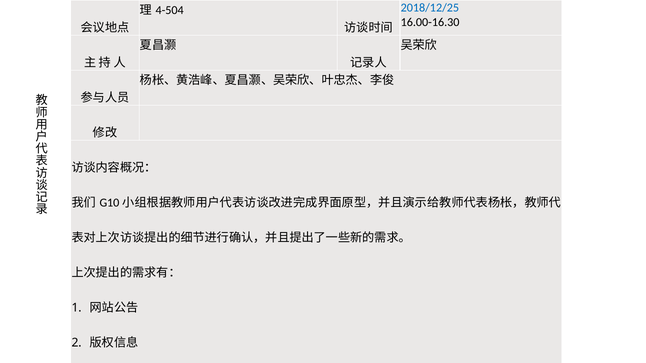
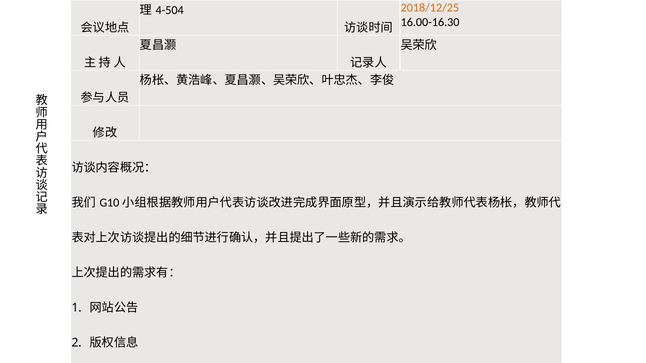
2018/12/25 colour: blue -> orange (430, 8)
